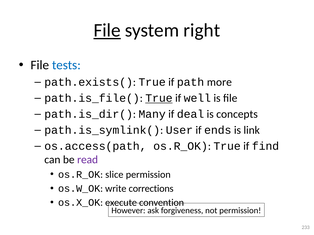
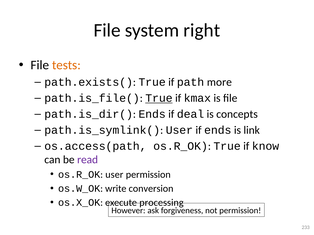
File underline: present -> none (107, 30)
tests colour: blue -> orange (66, 65)
well: well -> kmax (197, 98)
path.is_dir( Many: Many -> Ends (152, 114)
find: find -> know (266, 146)
os.R_OK slice: slice -> user (114, 175)
corrections: corrections -> conversion (151, 189)
convention: convention -> processing (161, 203)
